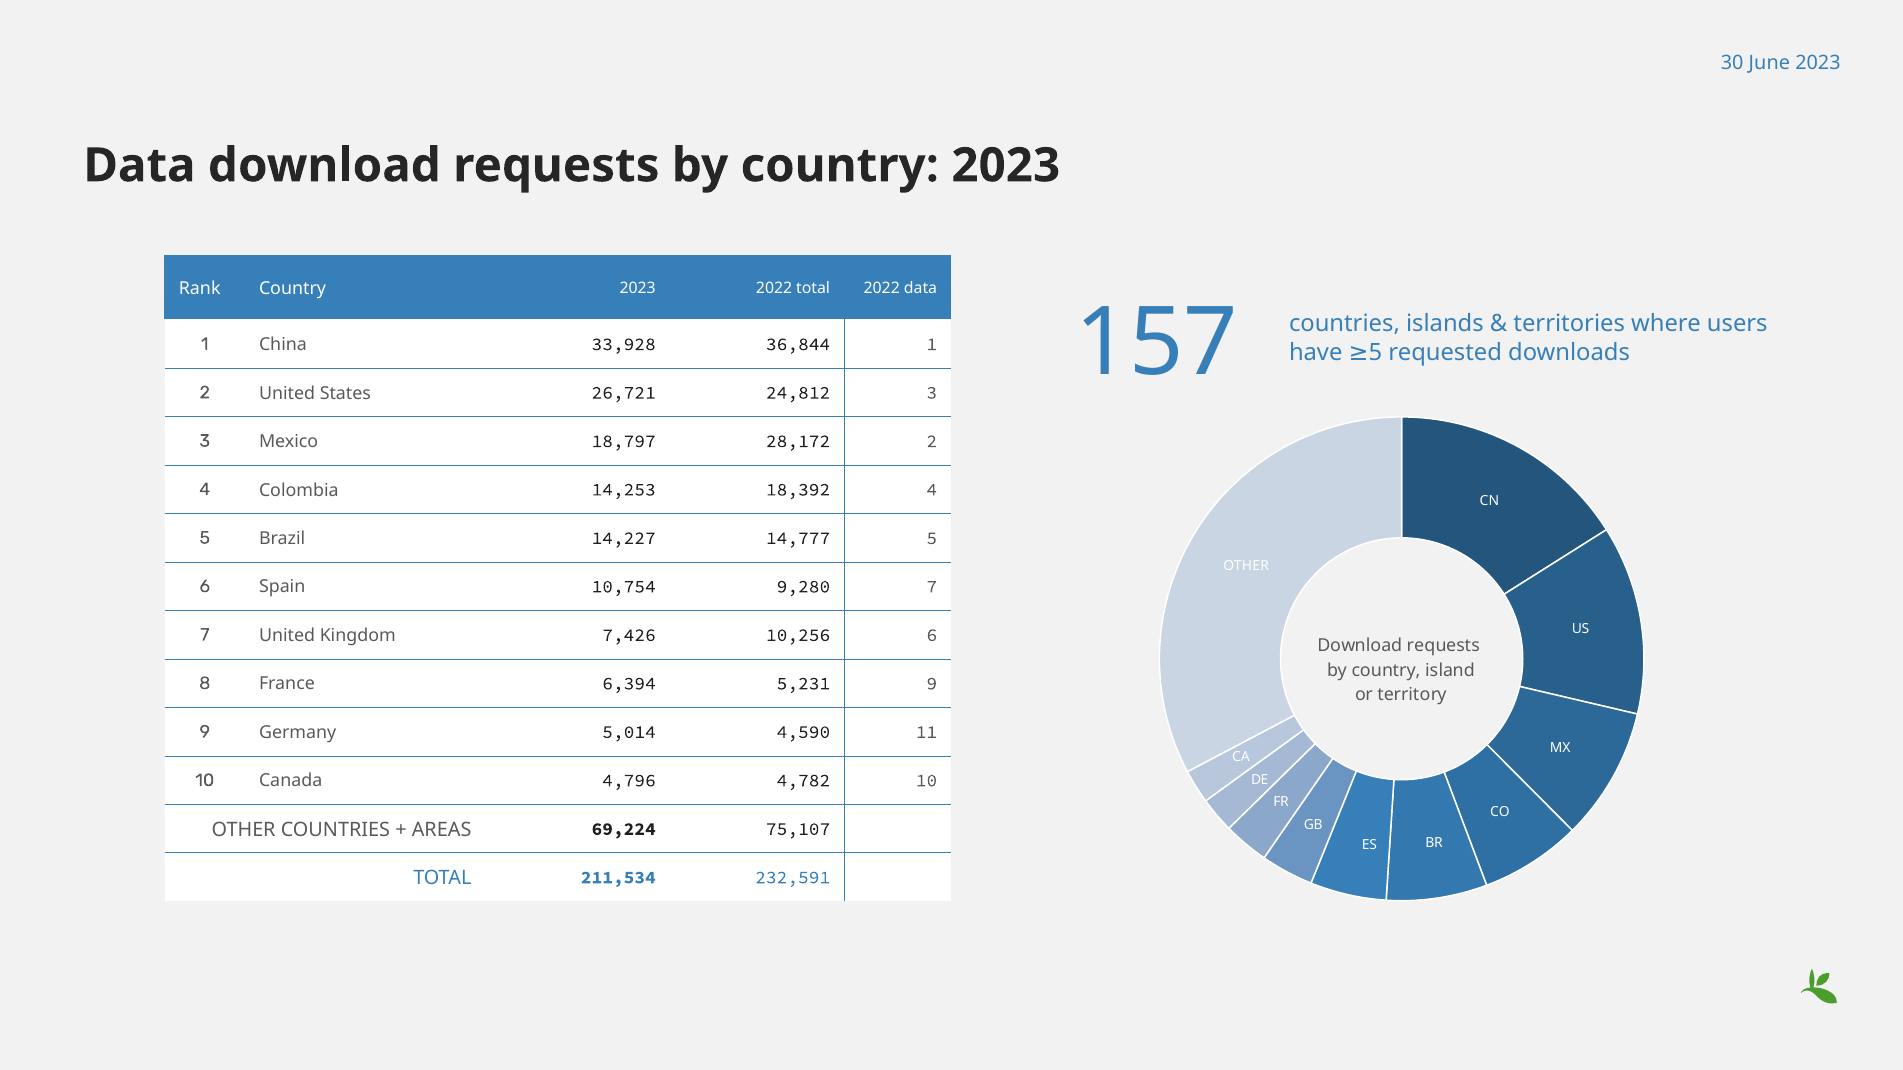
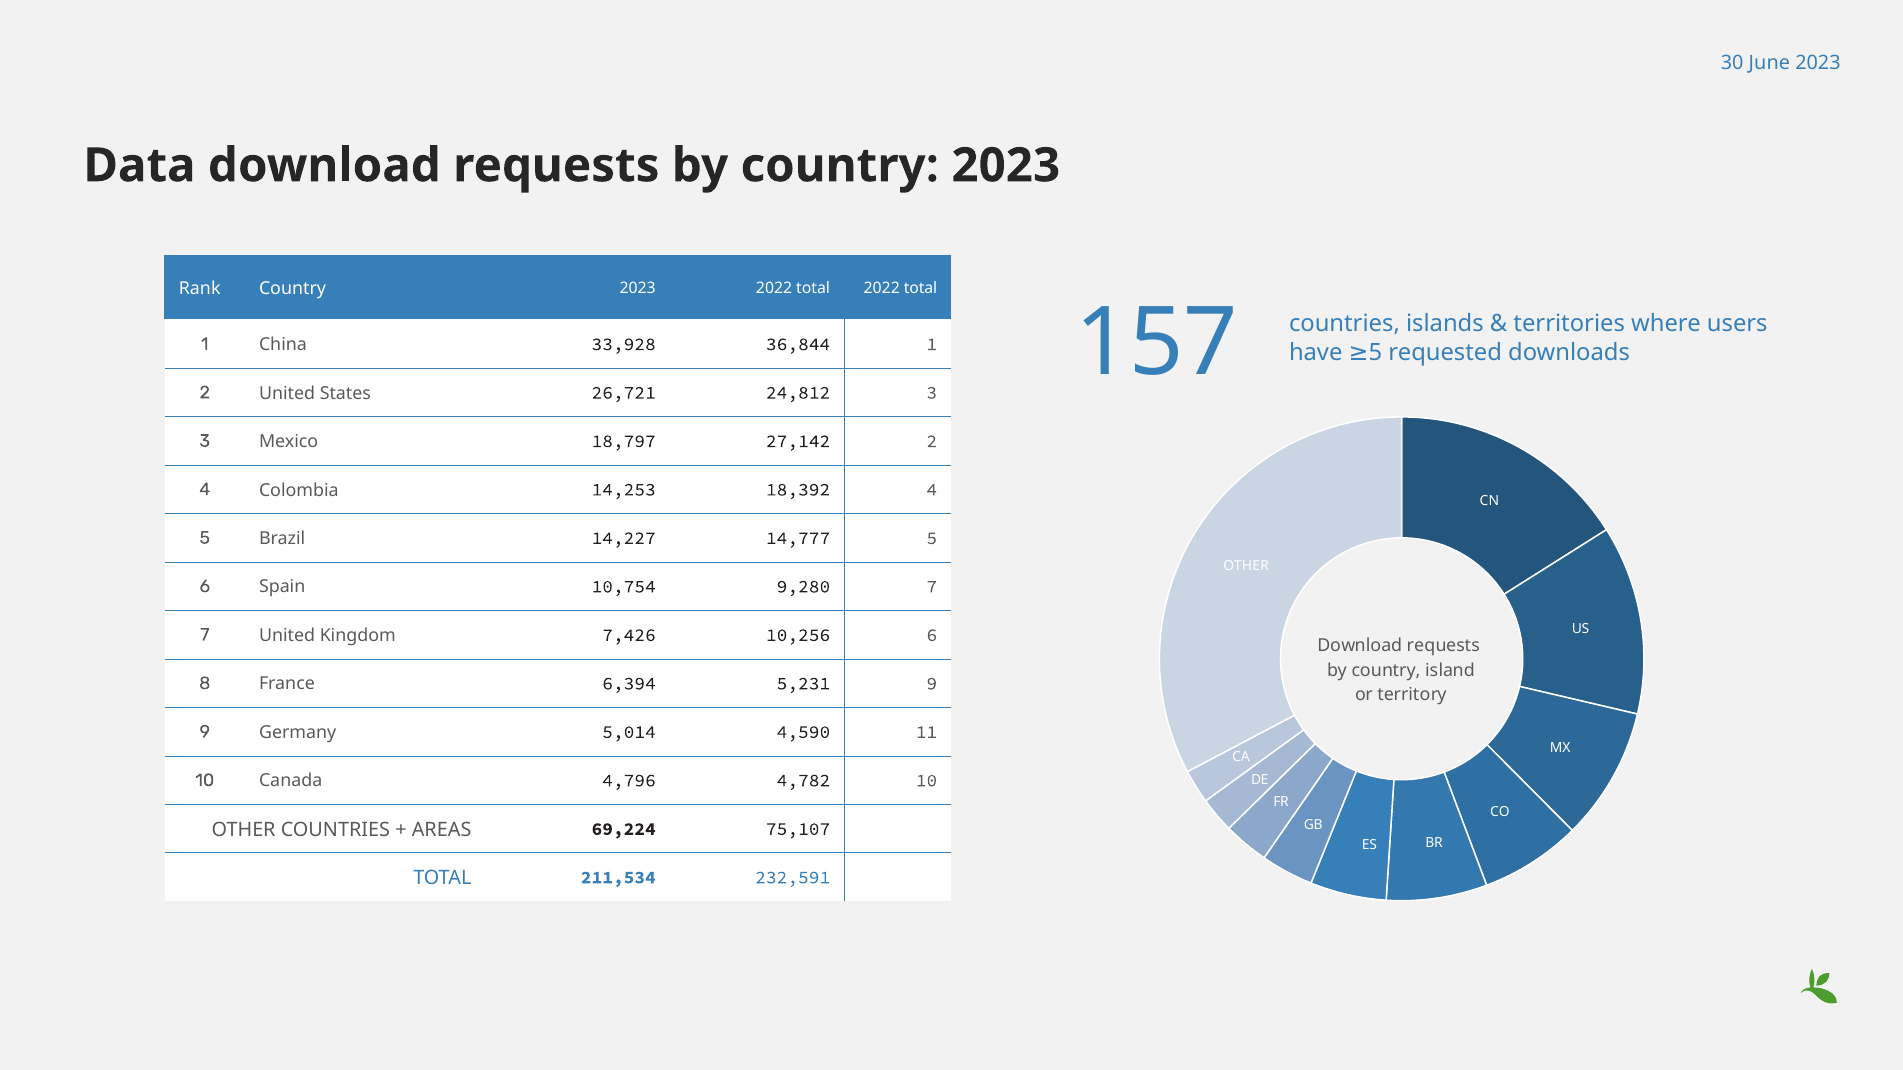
total 2022 data: data -> total (921, 288)
28,172: 28,172 -> 27,142 (798, 441)
